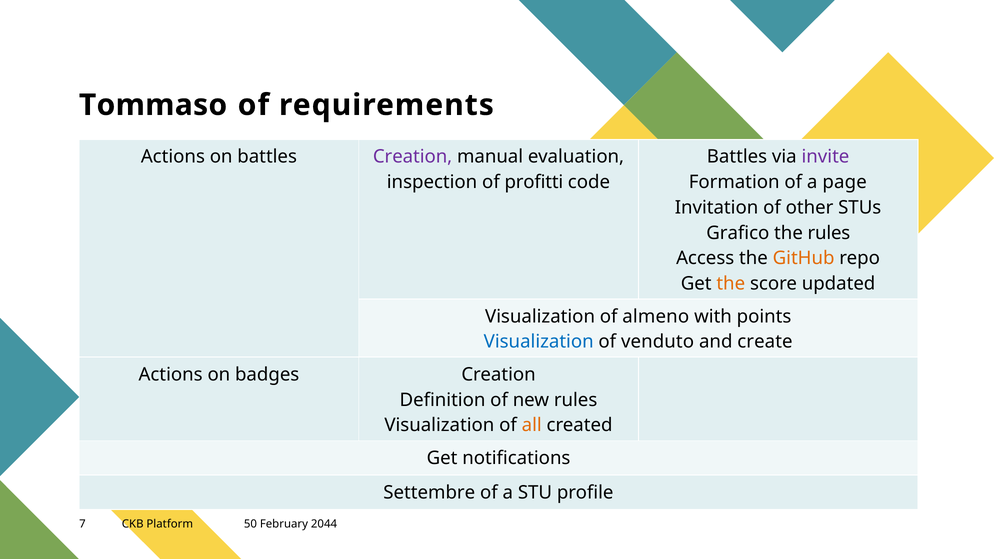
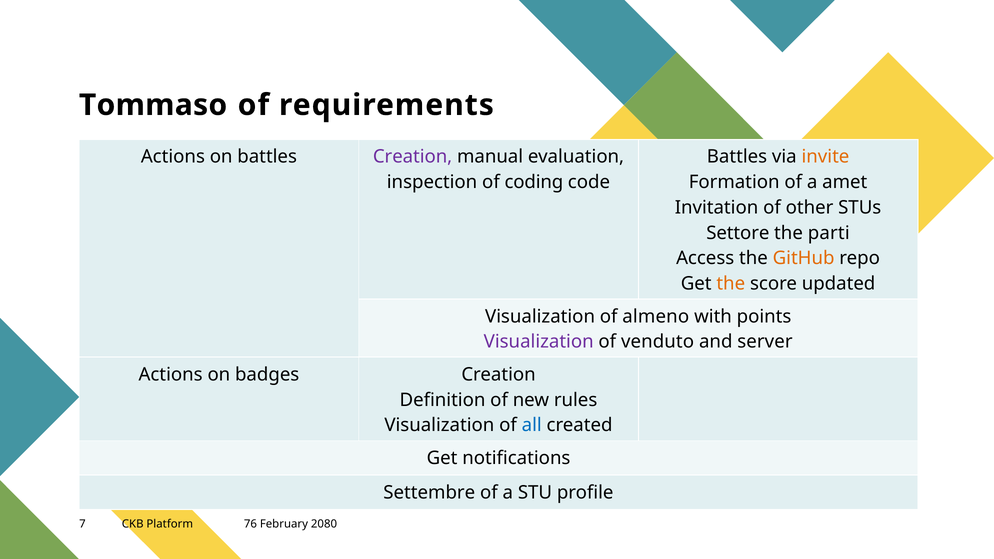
invite colour: purple -> orange (825, 157)
profitti: profitti -> coding (534, 182)
page: page -> amet (845, 182)
Grafico: Grafico -> Settore (738, 233)
the rules: rules -> parti (829, 233)
Visualization colour: blue -> purple (539, 342)
create: create -> server (765, 342)
all colour: orange -> blue (532, 425)
50: 50 -> 76 (250, 524)
2044: 2044 -> 2080 (324, 524)
